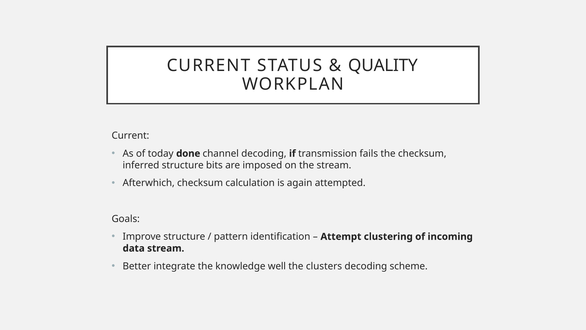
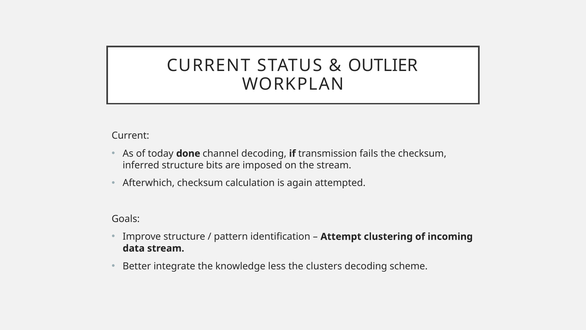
QUALITY: QUALITY -> OUTLIER (383, 66)
well: well -> less (277, 266)
